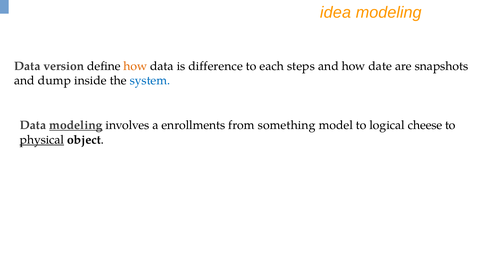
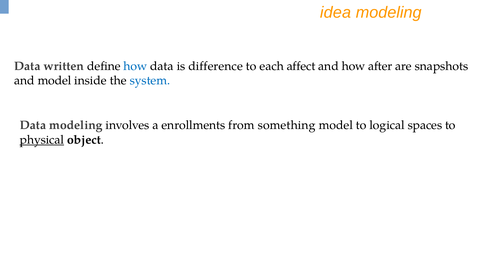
version: version -> written (64, 66)
how colour: orange -> blue (135, 66)
steps: steps -> affect (301, 66)
date: date -> after (380, 66)
and dump: dump -> model (55, 81)
modeling underline: present -> none (76, 125)
cheese: cheese -> spaces (425, 125)
